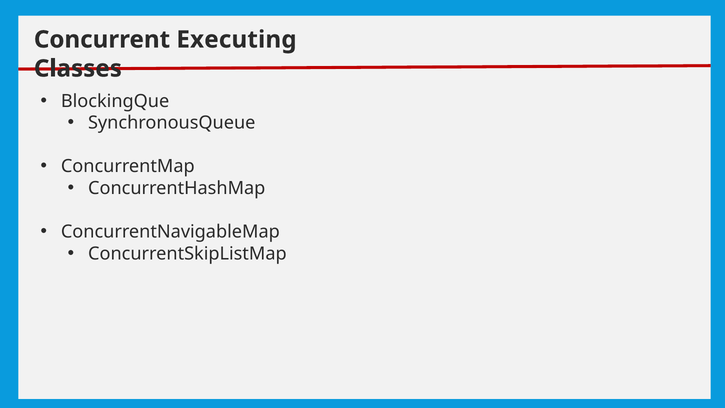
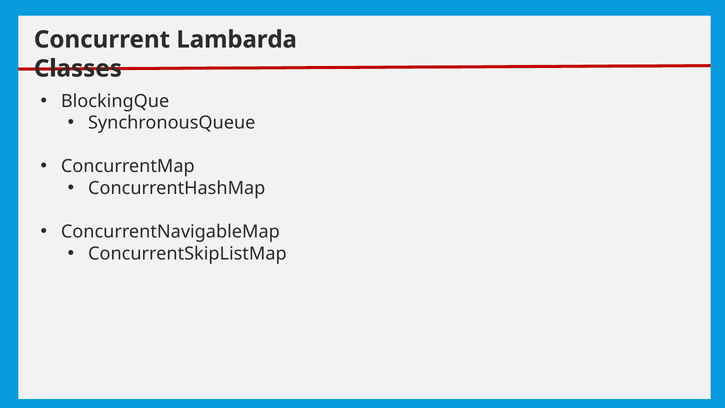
Executing: Executing -> Lambarda (237, 40)
